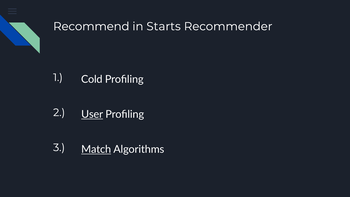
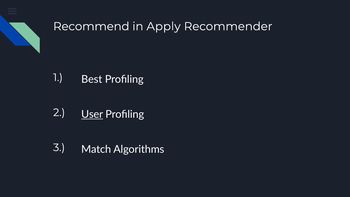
Starts: Starts -> Apply (164, 26)
Cold: Cold -> Best (92, 79)
Match underline: present -> none (96, 149)
